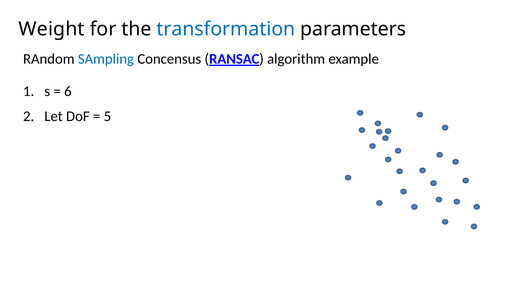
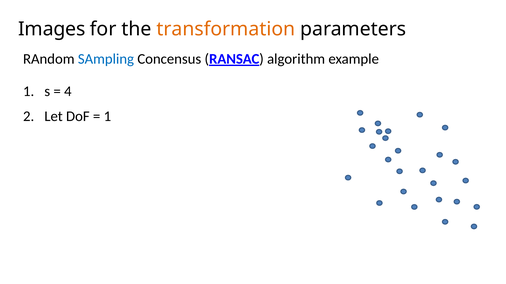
Weight: Weight -> Images (52, 29)
transformation colour: blue -> orange (226, 29)
6: 6 -> 4 (68, 91)
5: 5 -> 1 (107, 117)
